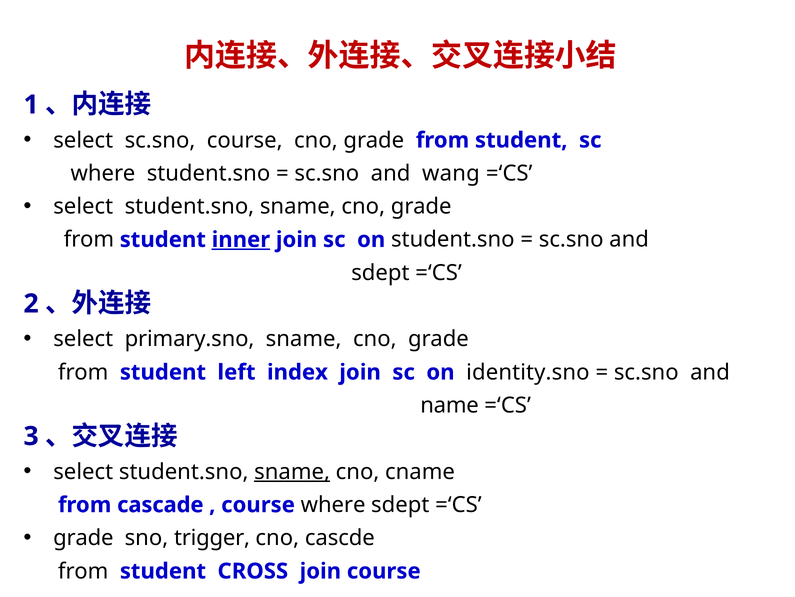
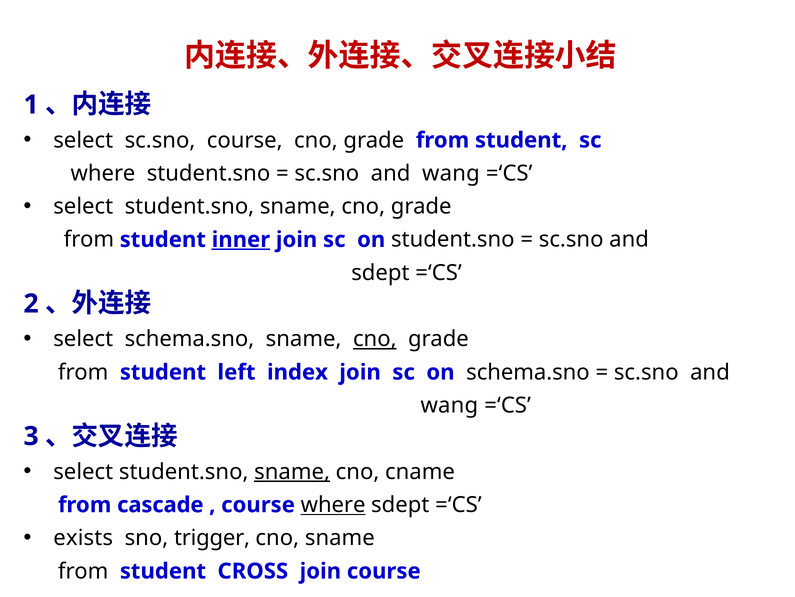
select primary.sno: primary.sno -> schema.sno (189, 339)
cno underline: none -> present (375, 339)
on identity.sno: identity.sno -> schema.sno (528, 372)
name: name -> wang (449, 405)
where underline: none -> present (333, 504)
grade: grade -> exists (83, 537)
cno cascde: cascde -> sname (340, 537)
